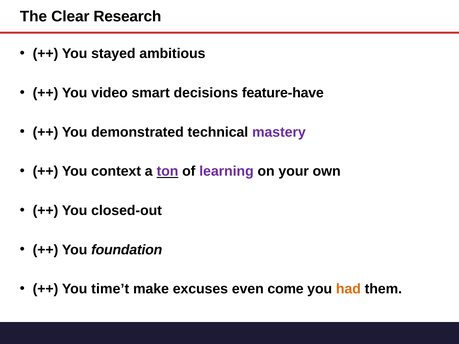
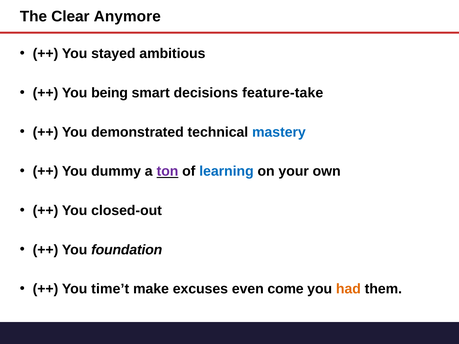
Research: Research -> Anymore (127, 16)
video: video -> being (110, 93)
feature-have: feature-have -> feature-take (283, 93)
mastery colour: purple -> blue (279, 132)
context: context -> dummy (116, 171)
learning colour: purple -> blue (226, 171)
